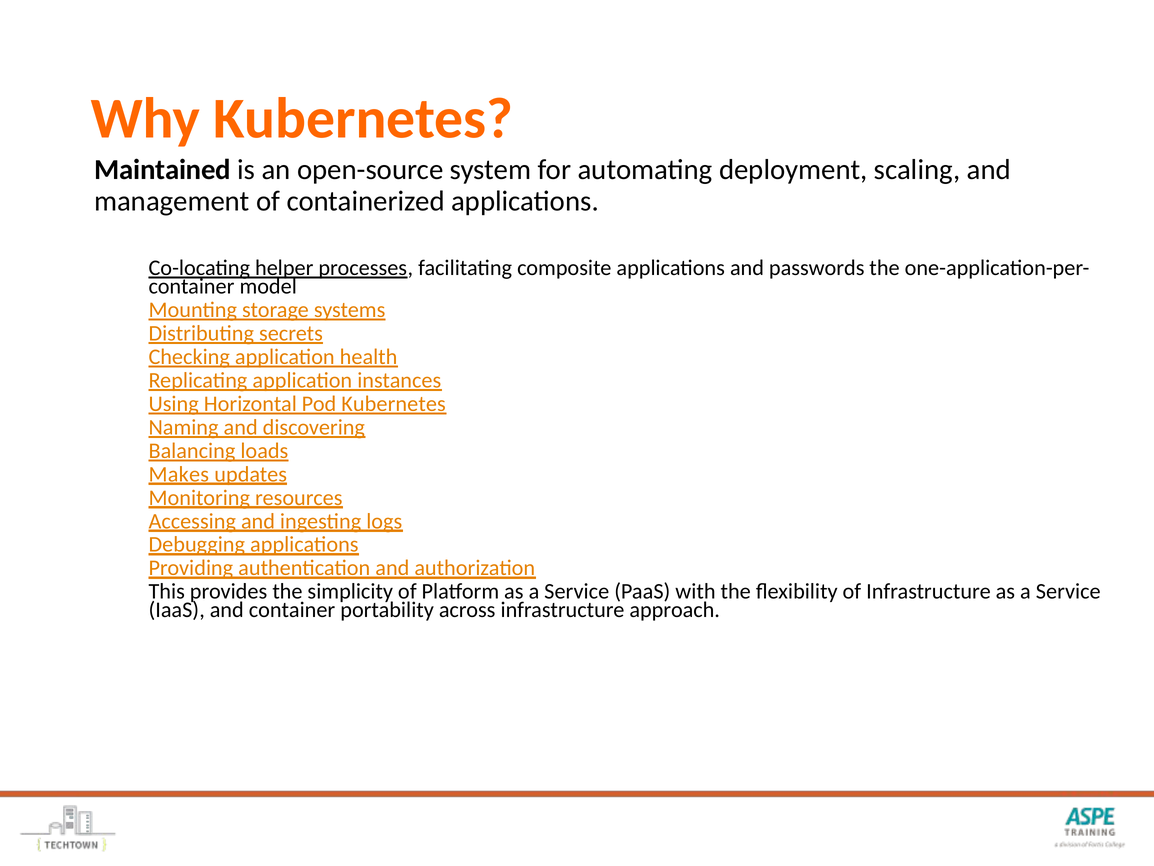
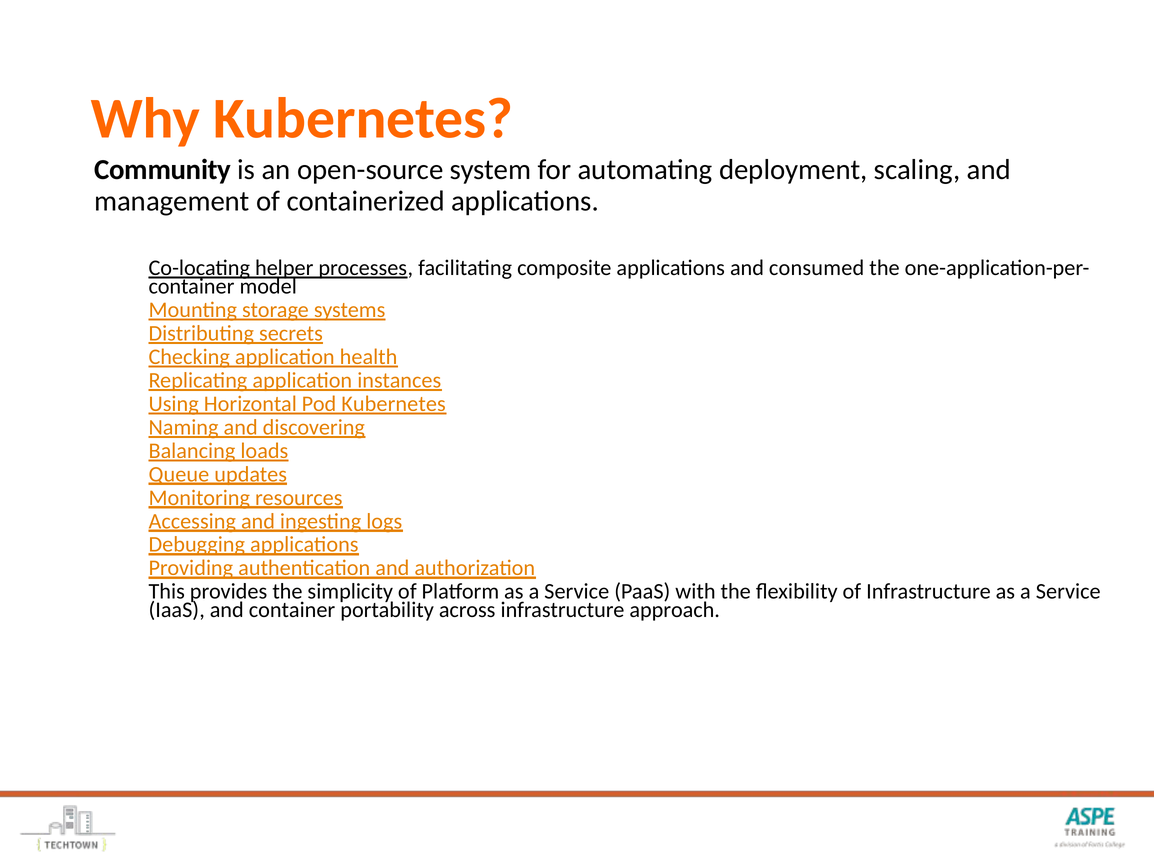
Maintained: Maintained -> Community (163, 170)
passwords: passwords -> consumed (817, 268)
Makes: Makes -> Queue (179, 474)
